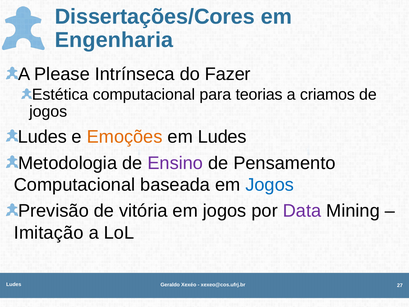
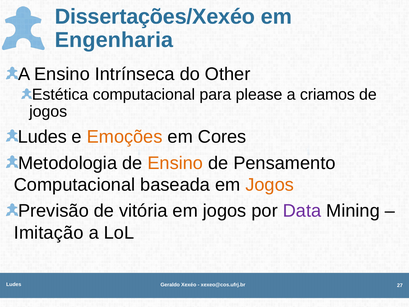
Dissertações/Cores: Dissertações/Cores -> Dissertações/Xexéo (155, 17)
A Please: Please -> Ensino (62, 74)
Fazer: Fazer -> Other (228, 74)
teorias: teorias -> please (259, 94)
em Ludes: Ludes -> Cores (222, 137)
Ensino colour: purple -> orange (175, 163)
Jogos colour: blue -> orange (270, 185)
